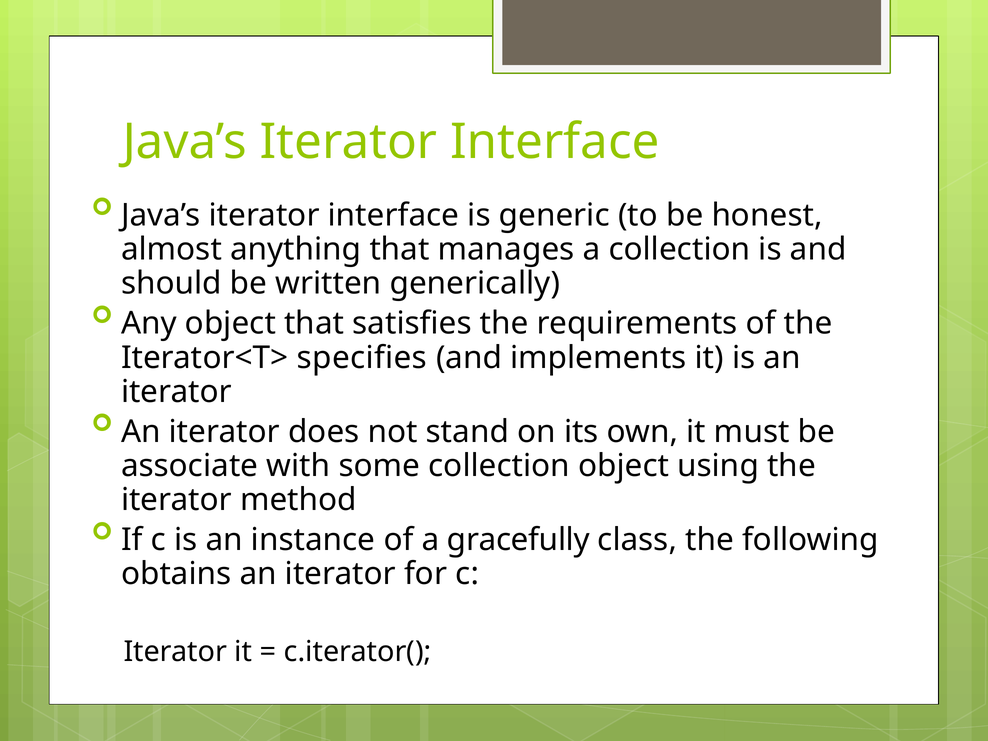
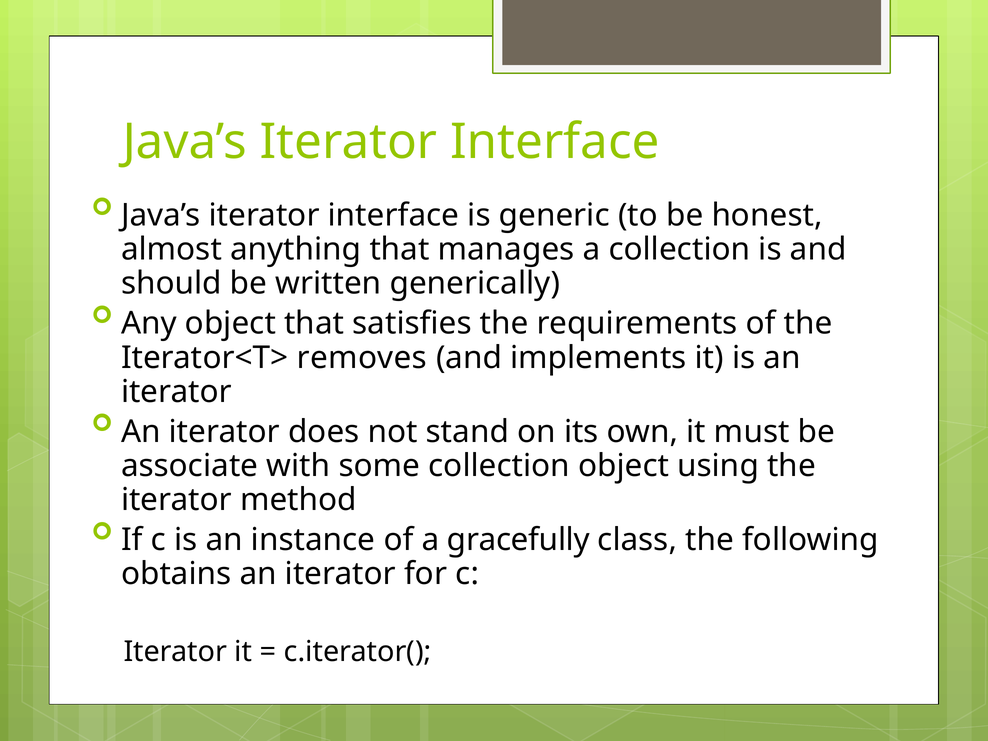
specifies: specifies -> removes (362, 358)
